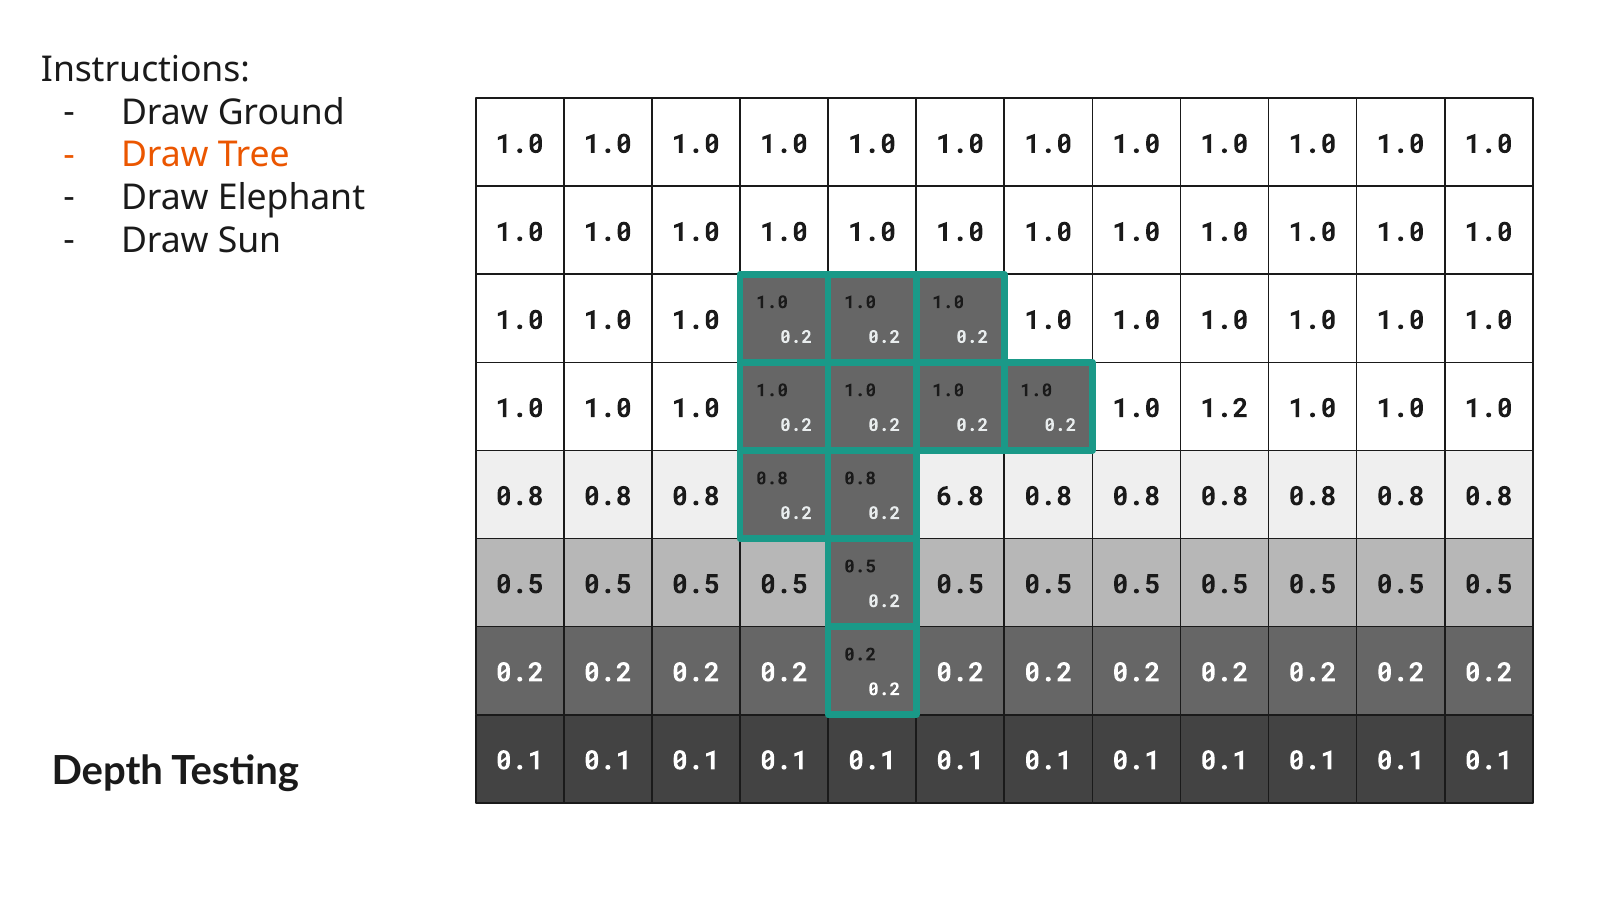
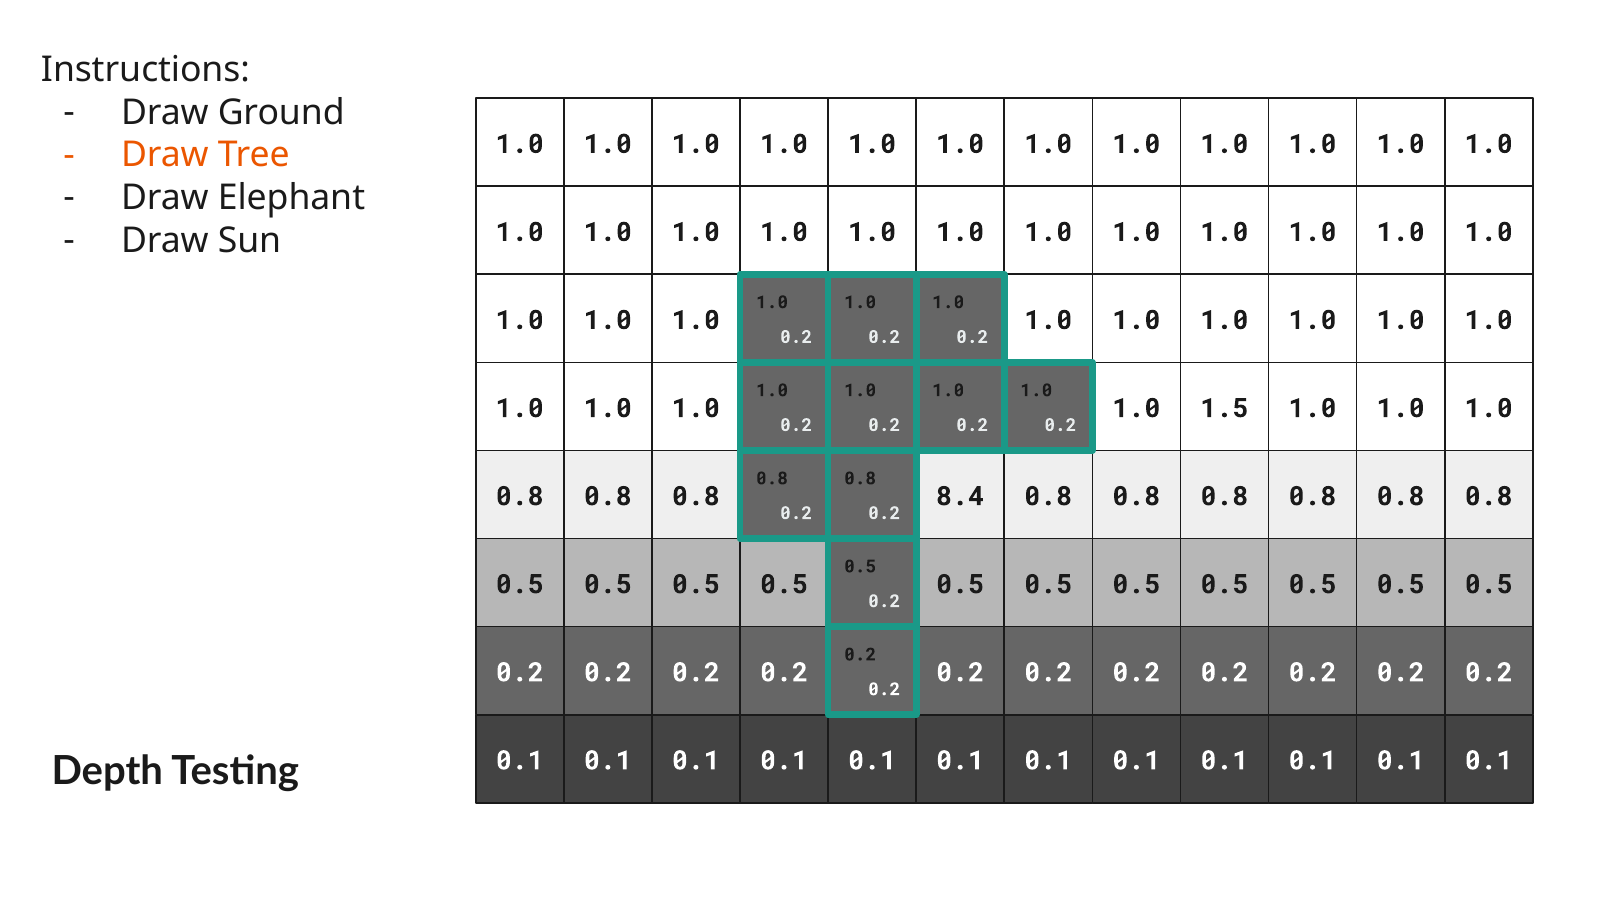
1.2: 1.2 -> 1.5 (1224, 408)
6.8: 6.8 -> 8.4 (960, 496)
